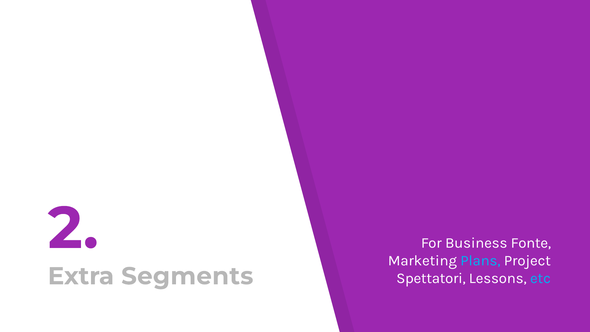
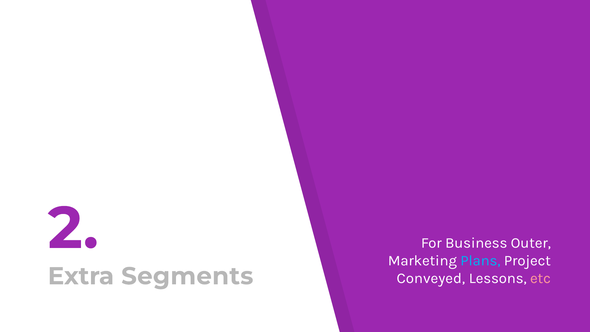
Fonte: Fonte -> Outer (531, 243)
Spettatori: Spettatori -> Conveyed (431, 278)
etc colour: light blue -> pink (540, 278)
